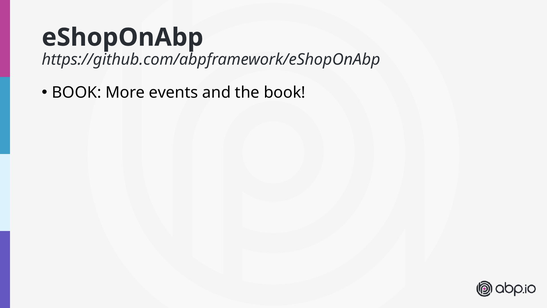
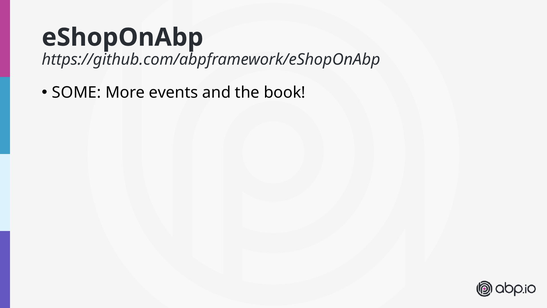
BOOK: BOOK -> SOME (77, 92)
